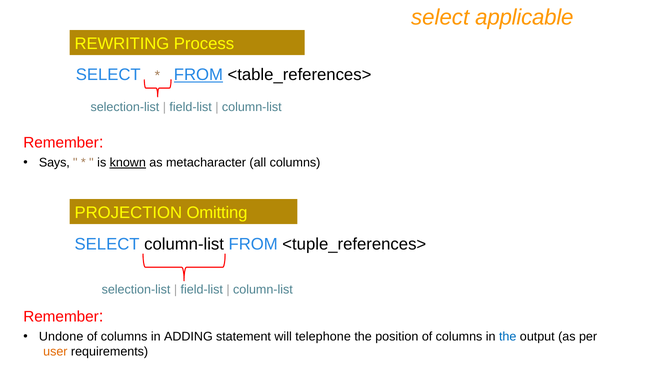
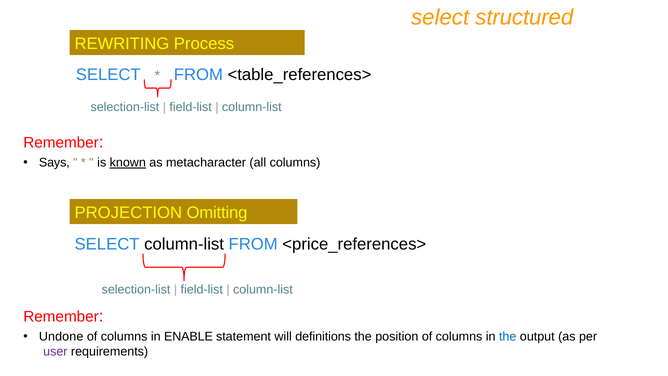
applicable: applicable -> structured (524, 17)
FROM underline: present -> none (198, 75)
<tuple_references>: <tuple_references> -> <price_references> (354, 244)
ADDING: ADDING -> ENABLE (188, 337)
telephone: telephone -> definitions (323, 337)
user colour: orange -> purple (55, 352)
